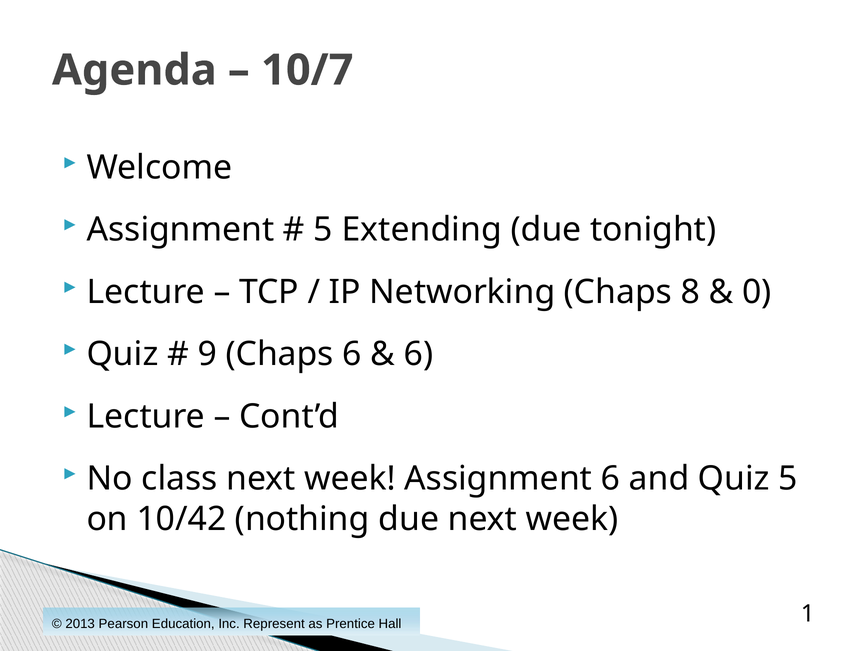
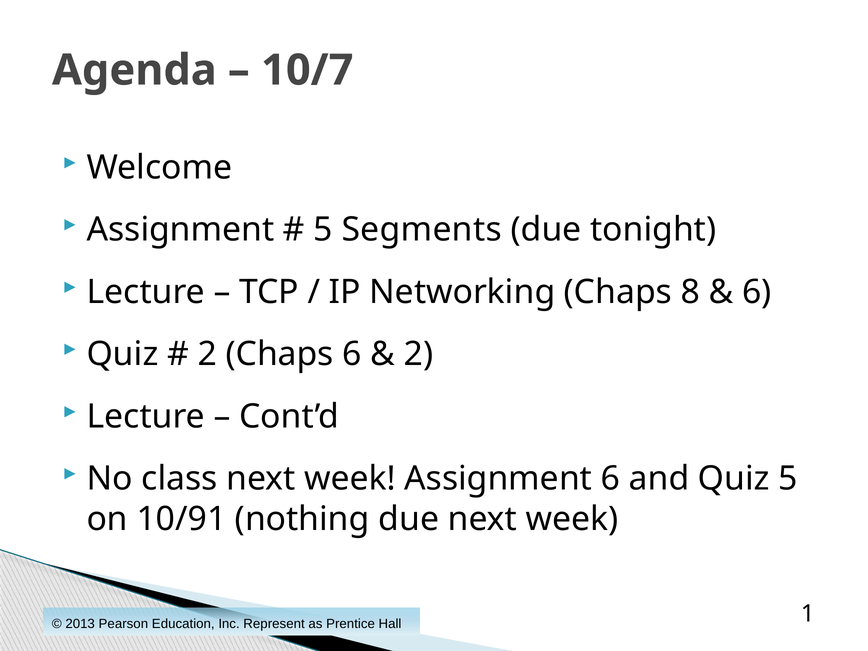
Extending: Extending -> Segments (422, 230)
0: 0 -> 6 (757, 292)
9: 9 -> 2 (207, 354)
6: 6 -> 2 (419, 354)
10/42: 10/42 -> 10/91 (181, 519)
